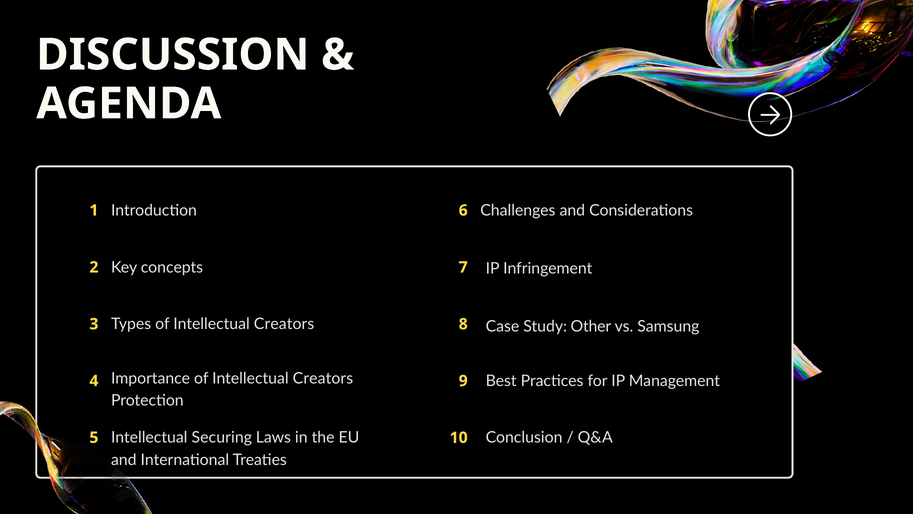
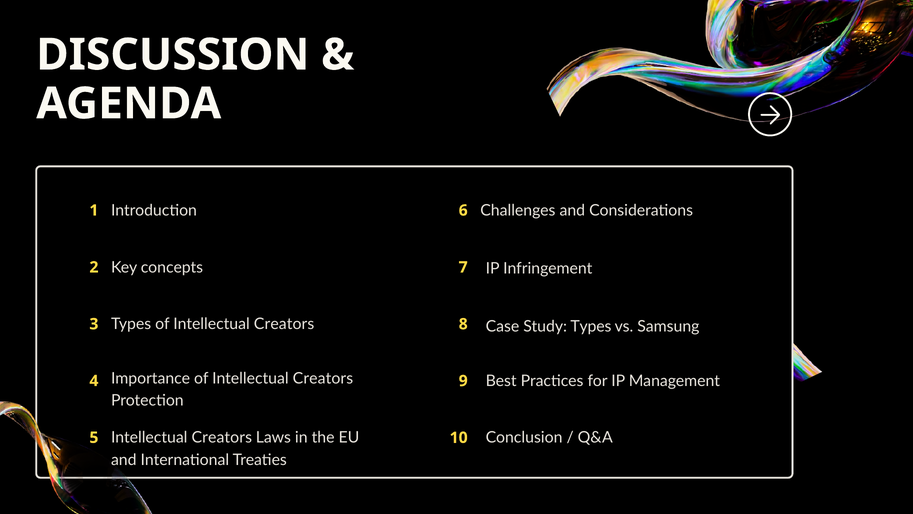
Study Other: Other -> Types (591, 326)
Securing: Securing -> Creators (222, 437)
